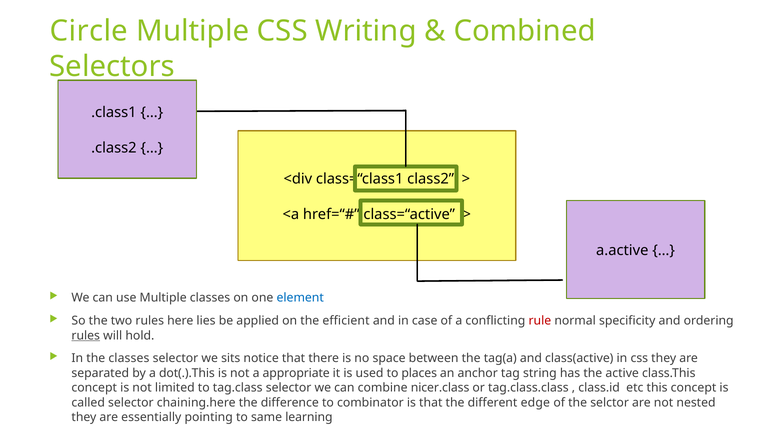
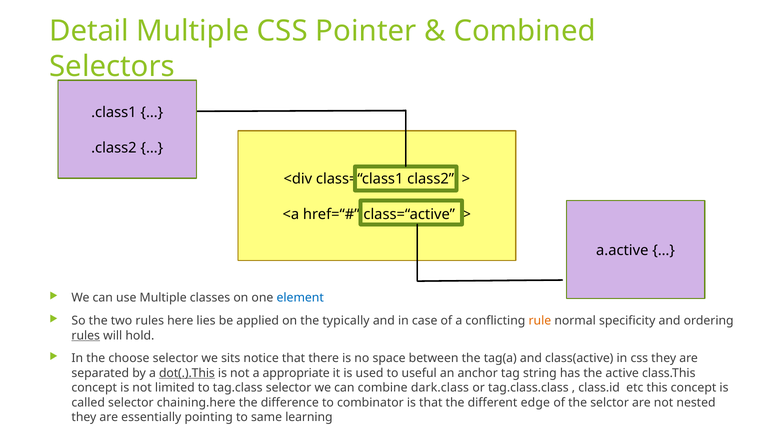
Circle: Circle -> Detail (89, 31)
Writing: Writing -> Pointer (366, 31)
efficient: efficient -> typically (346, 321)
rule colour: red -> orange (540, 321)
the classes: classes -> choose (129, 358)
dot(.).This underline: none -> present (187, 373)
places: places -> useful (419, 373)
nicer.class: nicer.class -> dark.class (440, 388)
